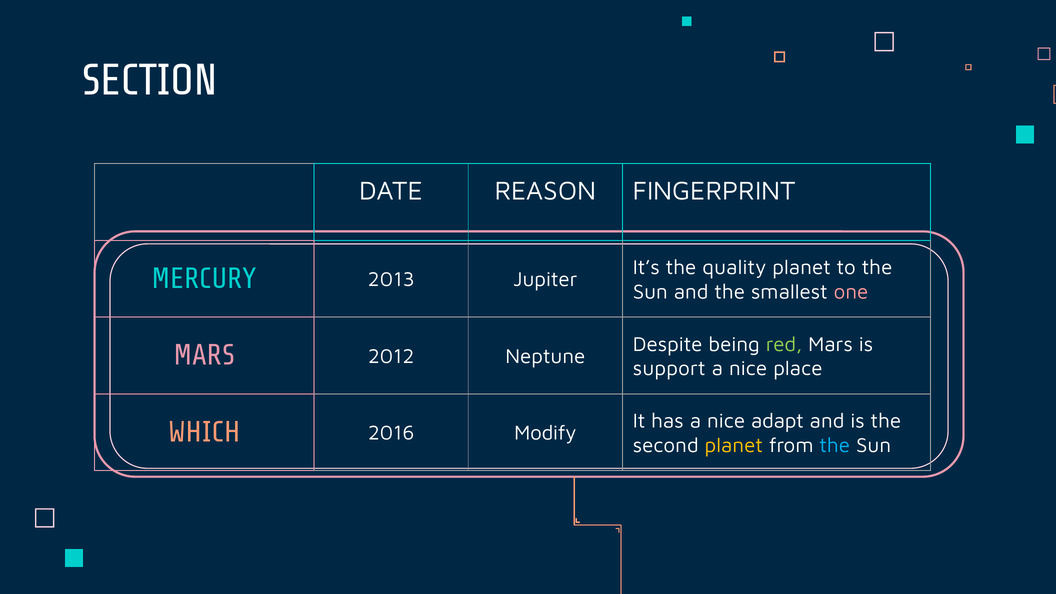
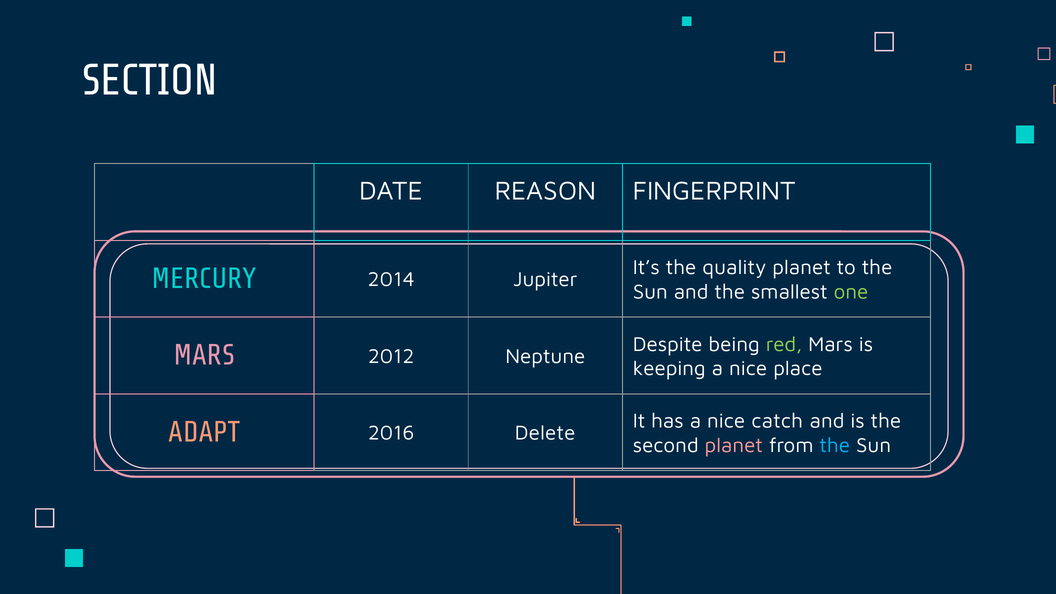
2013: 2013 -> 2014 (391, 280)
one colour: pink -> light green (851, 292)
support: support -> keeping (669, 369)
adapt: adapt -> catch (777, 421)
WHICH: WHICH -> ADAPT (204, 432)
Modify: Modify -> Delete (545, 433)
planet colour: yellow -> pink (734, 445)
